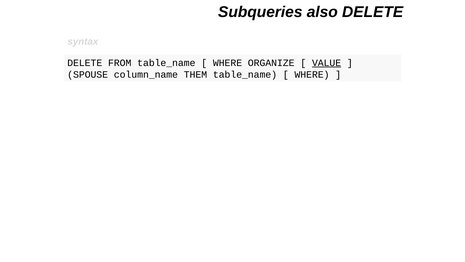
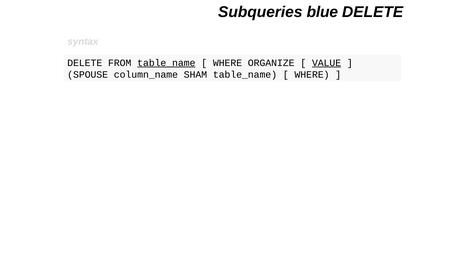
also: also -> blue (322, 12)
table_name underline: none -> present (166, 63)
THEM: THEM -> SHAM (195, 74)
